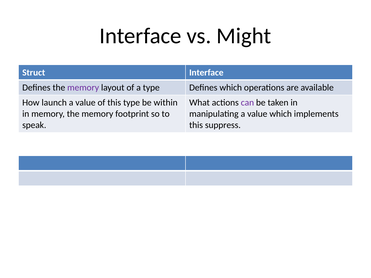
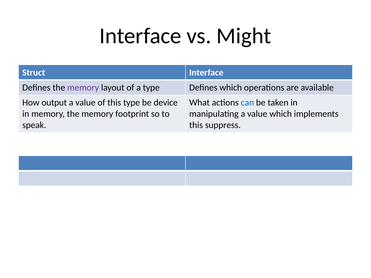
launch: launch -> output (54, 103)
within: within -> device (166, 103)
can colour: purple -> blue (247, 103)
